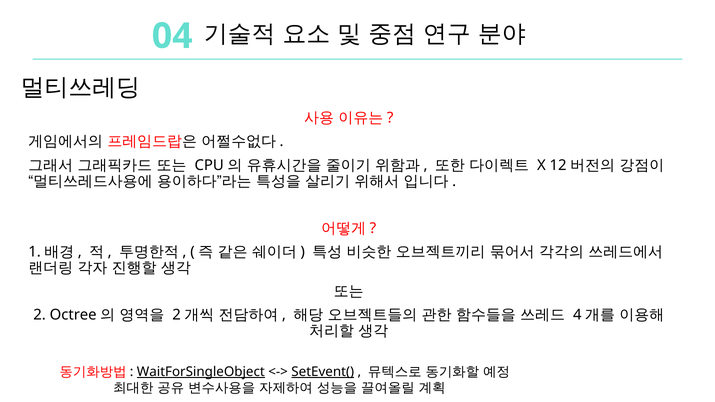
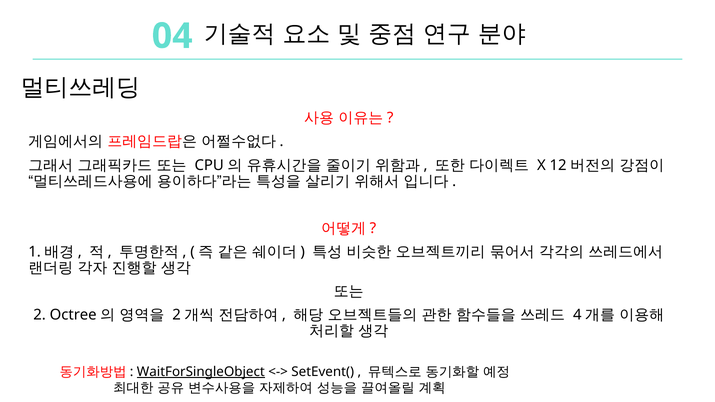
SetEvent( underline: present -> none (323, 372)
